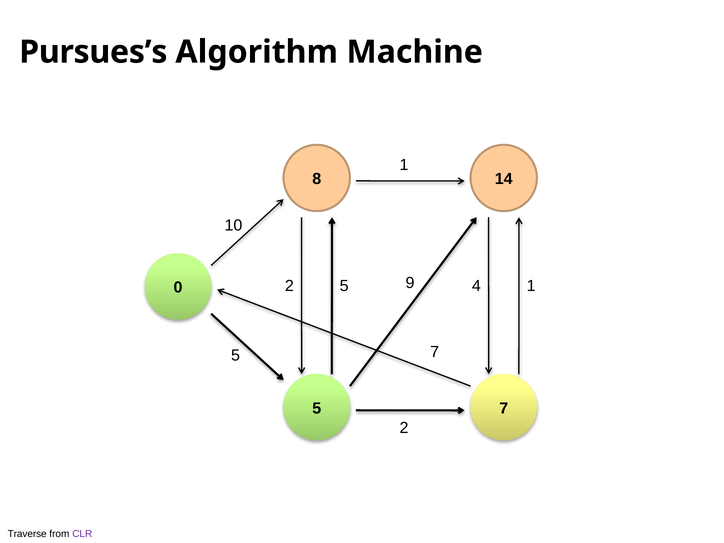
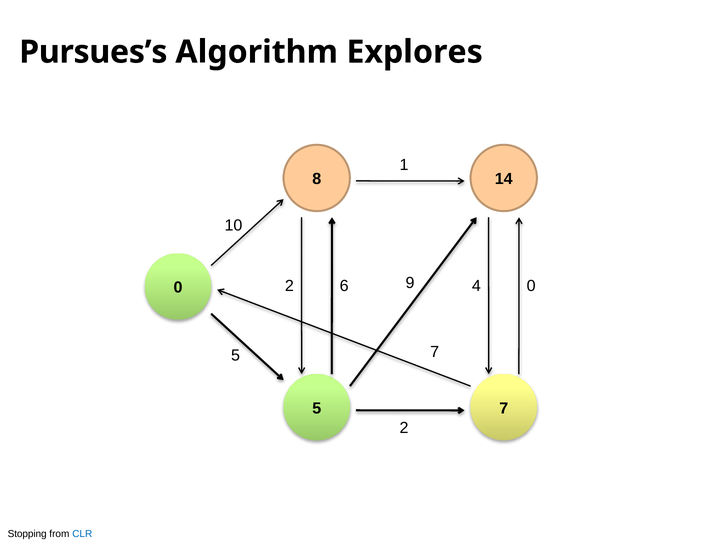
Machine: Machine -> Explores (415, 52)
2 5: 5 -> 6 (344, 286)
4 1: 1 -> 0 (531, 286)
Traverse: Traverse -> Stopping (27, 534)
CLR colour: purple -> blue (82, 534)
